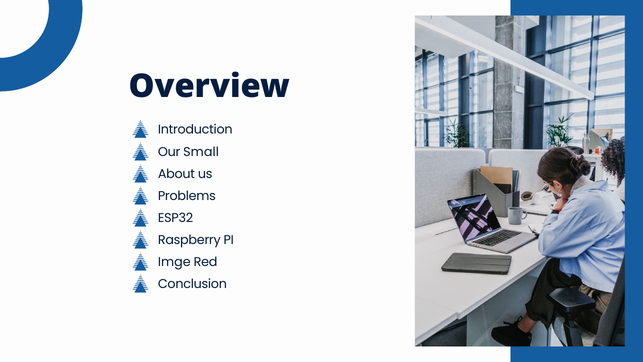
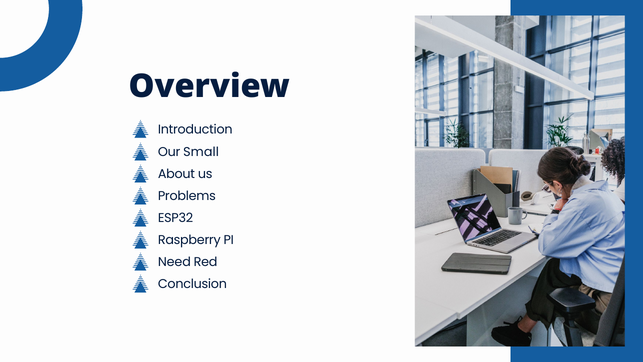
Imge: Imge -> Need (174, 262)
